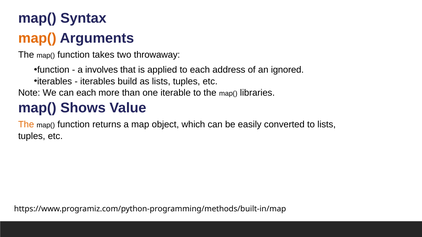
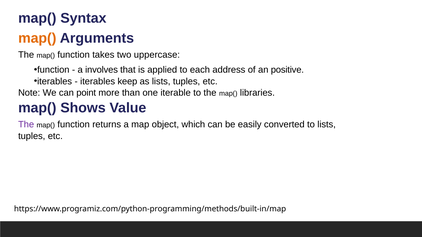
throwaway: throwaway -> uppercase (157, 55)
ignored: ignored -> positive (287, 70)
build: build -> keep (127, 82)
can each: each -> point (86, 93)
The colour: orange -> purple (26, 125)
